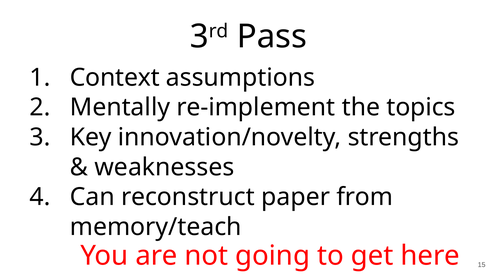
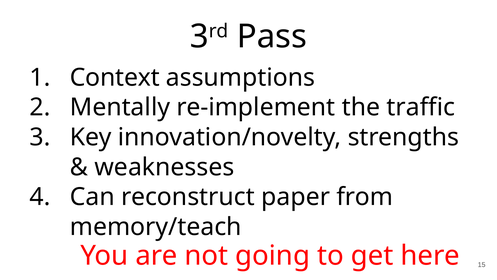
topics: topics -> traffic (421, 107)
